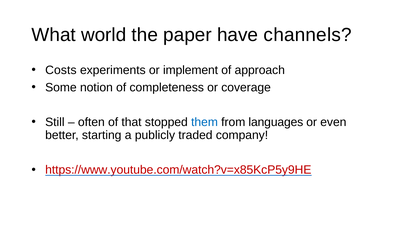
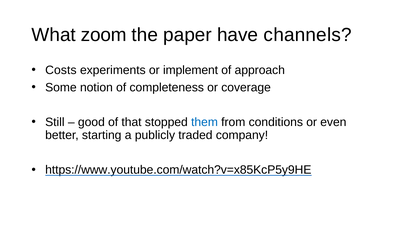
world: world -> zoom (104, 35)
often: often -> good (91, 122)
languages: languages -> conditions (276, 122)
https://www.youtube.com/watch?v=x85KcP5y9HE colour: red -> black (178, 170)
